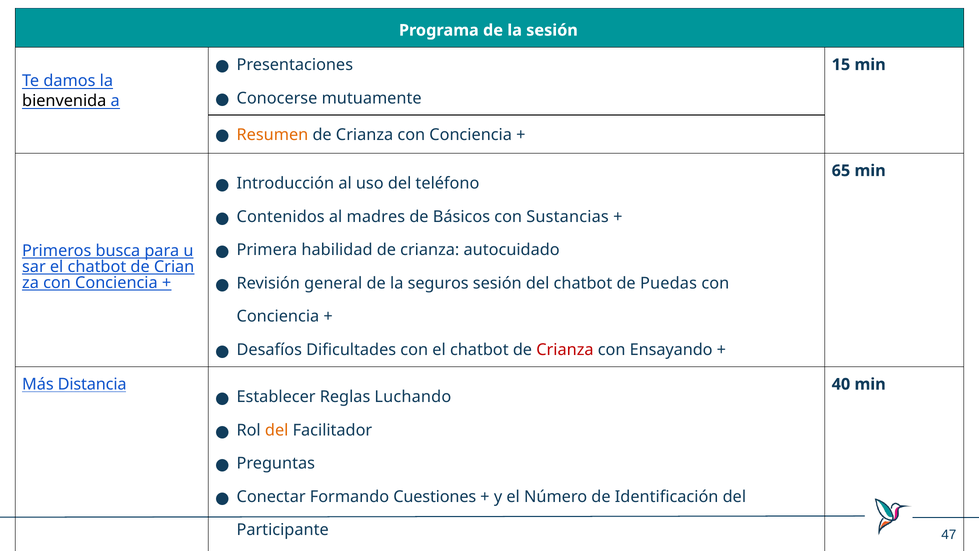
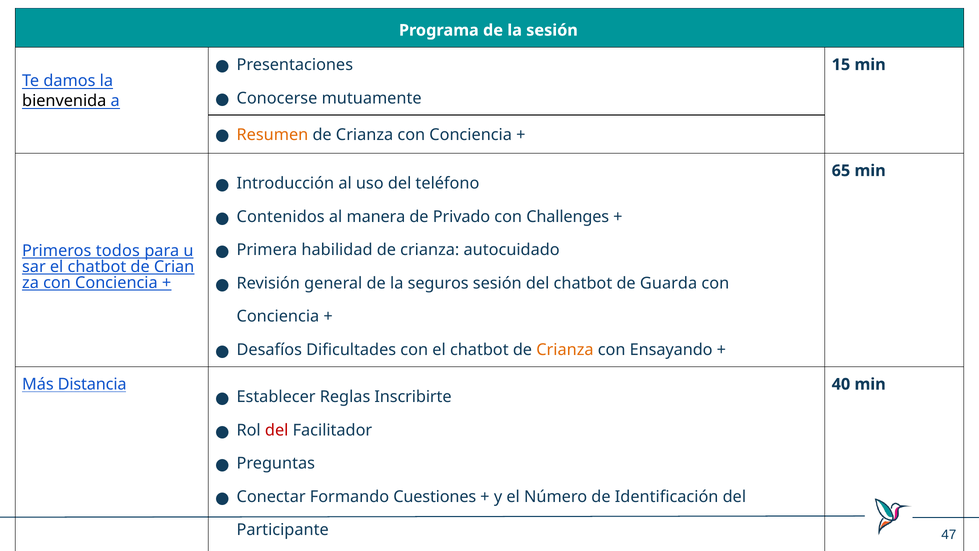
madres: madres -> manera (376, 217)
Básicos: Básicos -> Privado (462, 217)
Sustancias: Sustancias -> Challenges (568, 217)
busca: busca -> todos (118, 251)
Puedas: Puedas -> Guarda (669, 283)
Crianza colour: red -> orange (565, 350)
Luchando: Luchando -> Inscribirte (413, 397)
del colour: orange -> red (277, 430)
